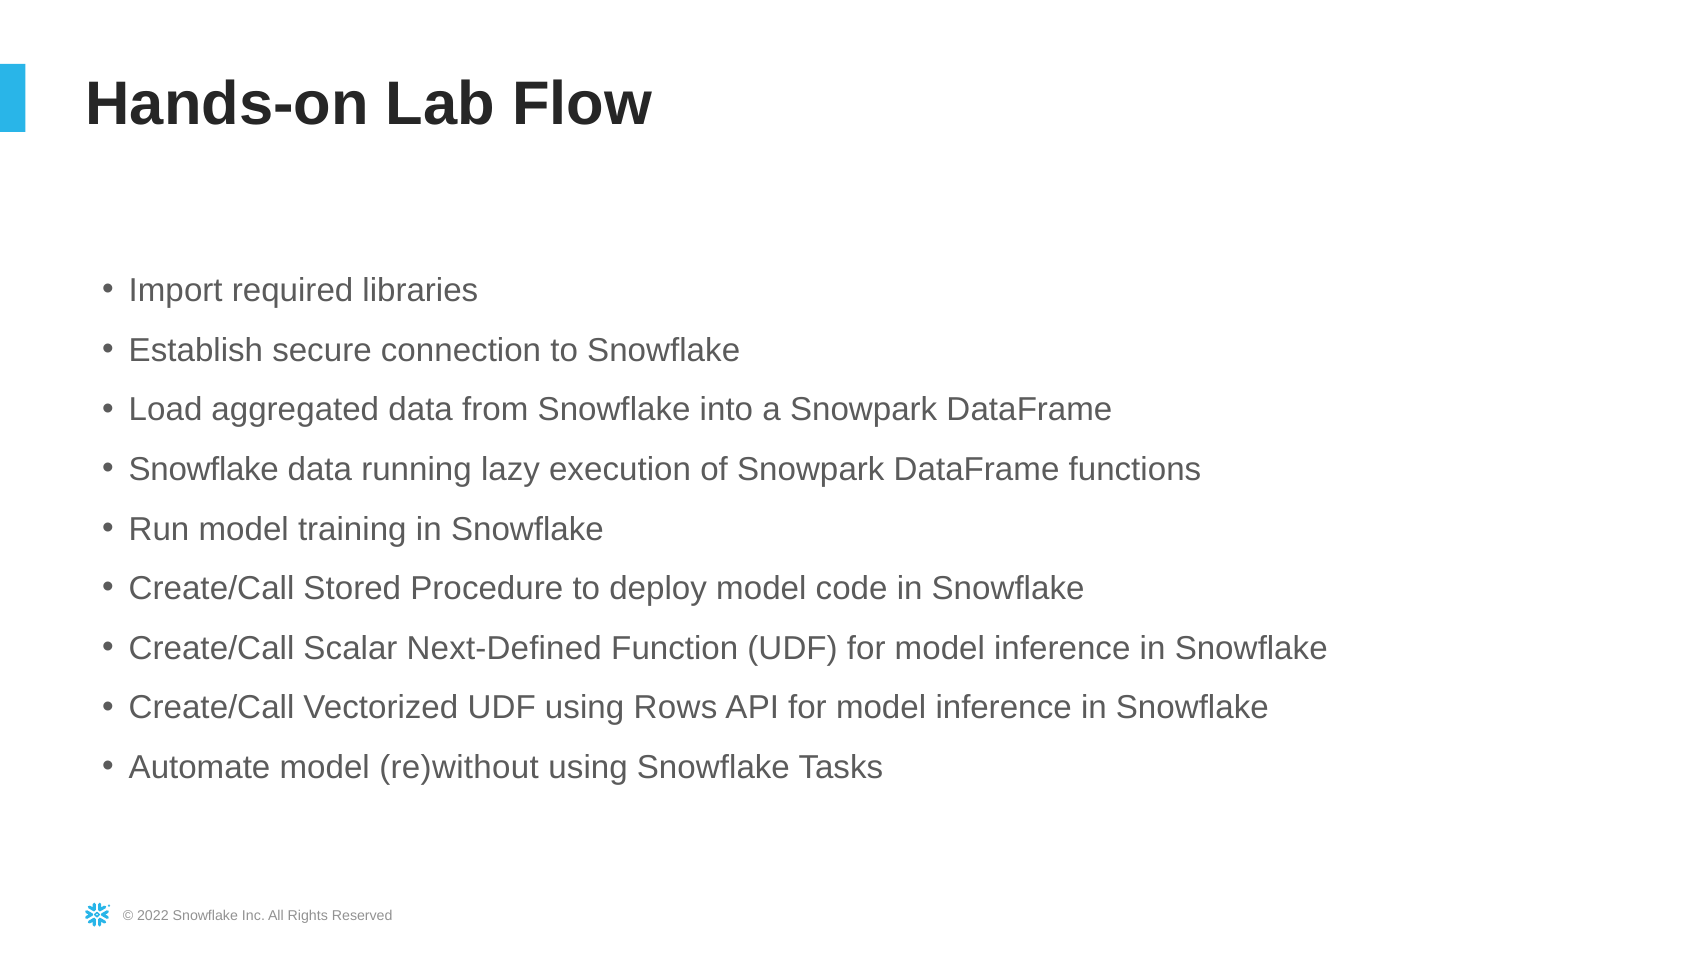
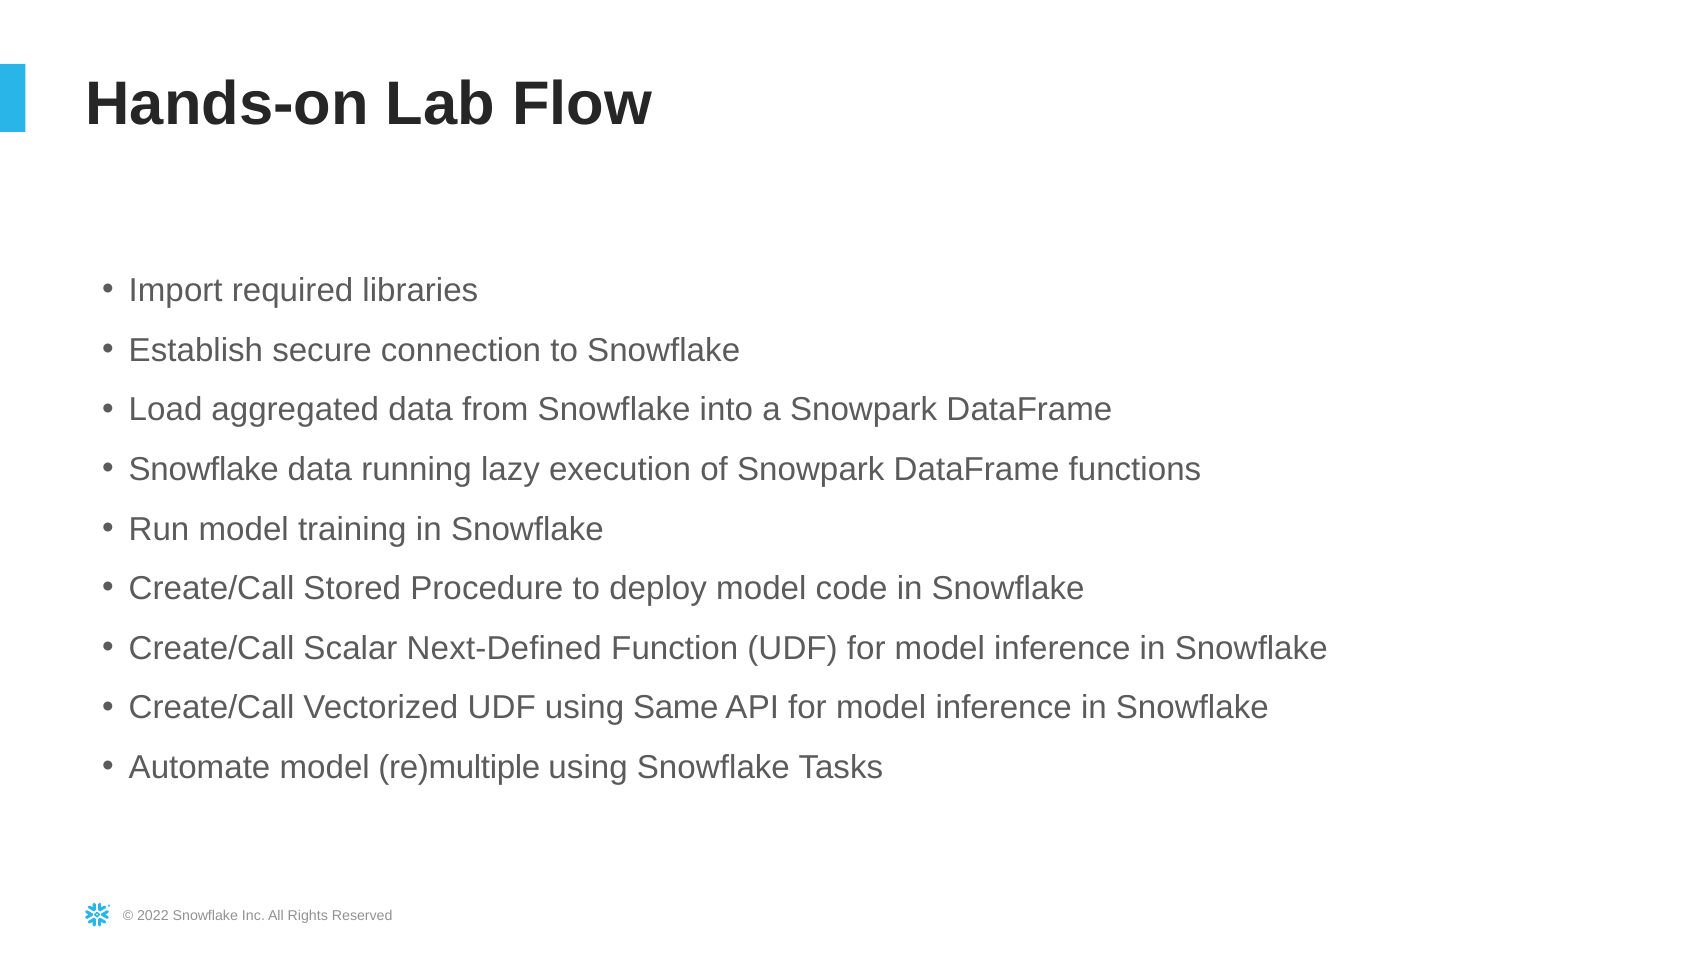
Rows: Rows -> Same (676, 707)
re)without: re)without -> re)multiple (459, 767)
